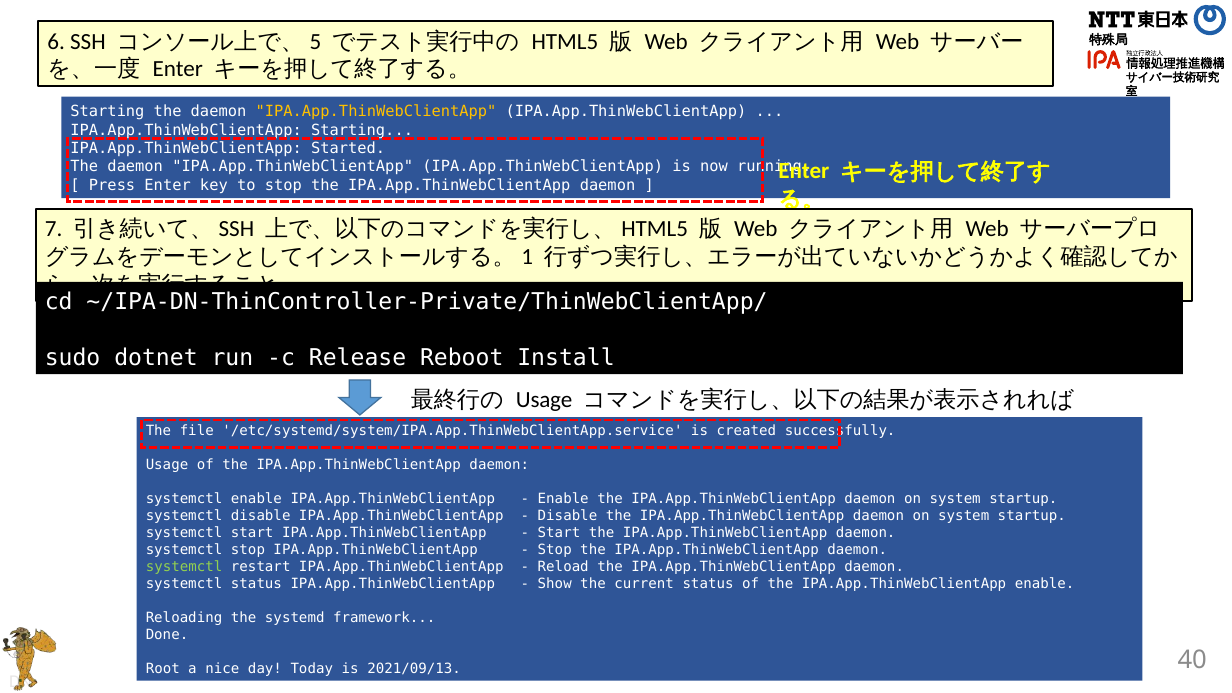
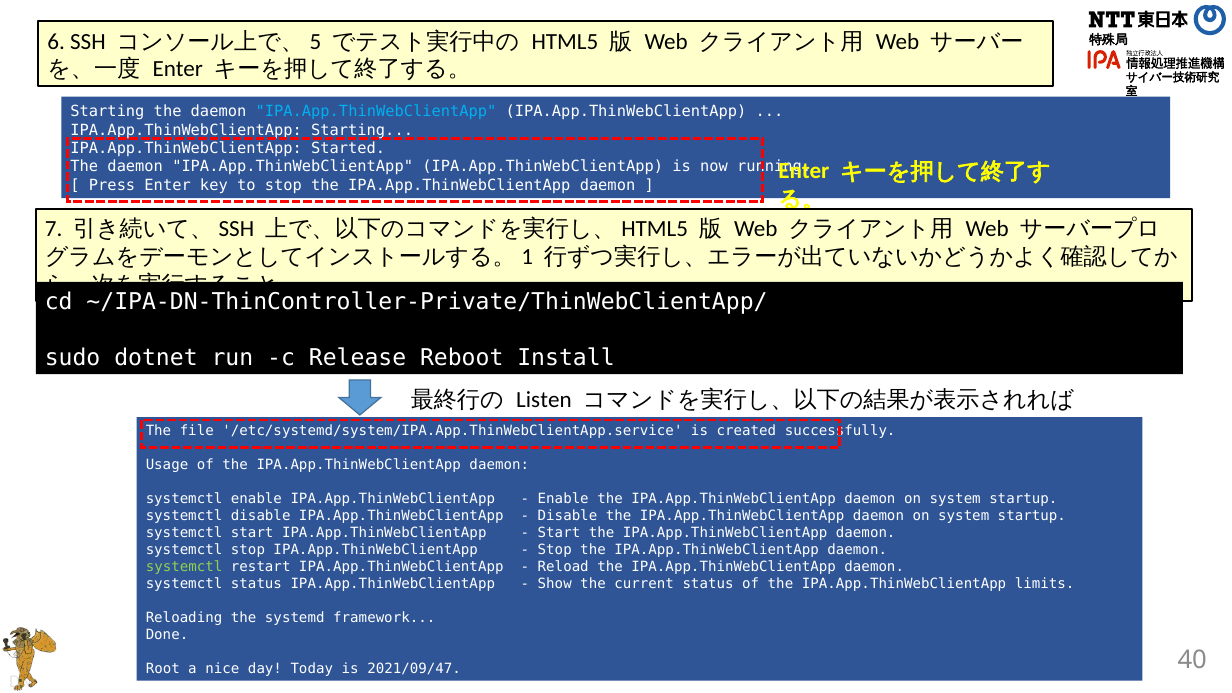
IPA.App.ThinWebClientApp colour: yellow -> light blue (376, 111)
Usage: Usage -> Listen (544, 400)
IPA.App.ThinWebClientApp enable: enable -> limits (1045, 584)
2021/09/13: 2021/09/13 -> 2021/09/47 (414, 669)
